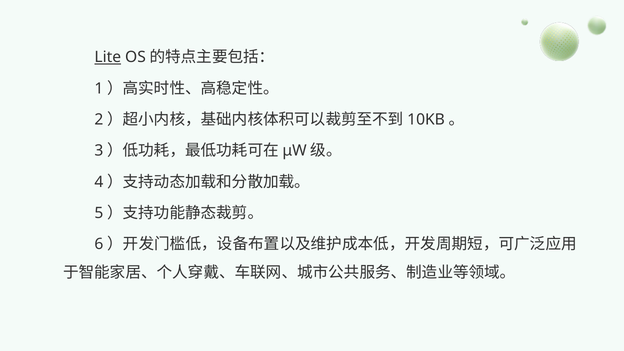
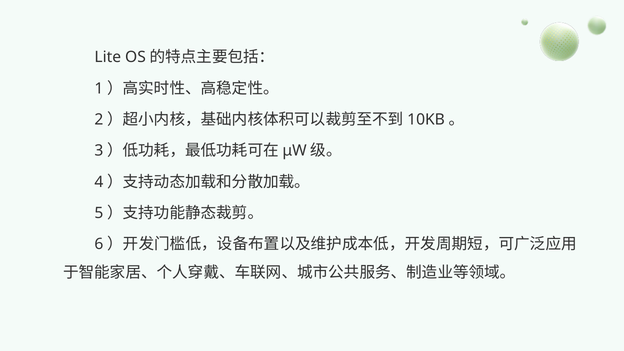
Lite underline: present -> none (108, 57)
